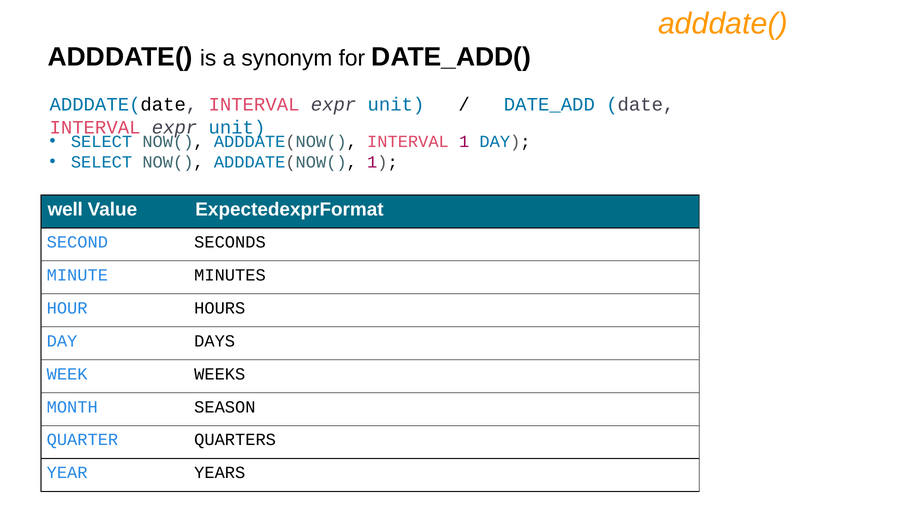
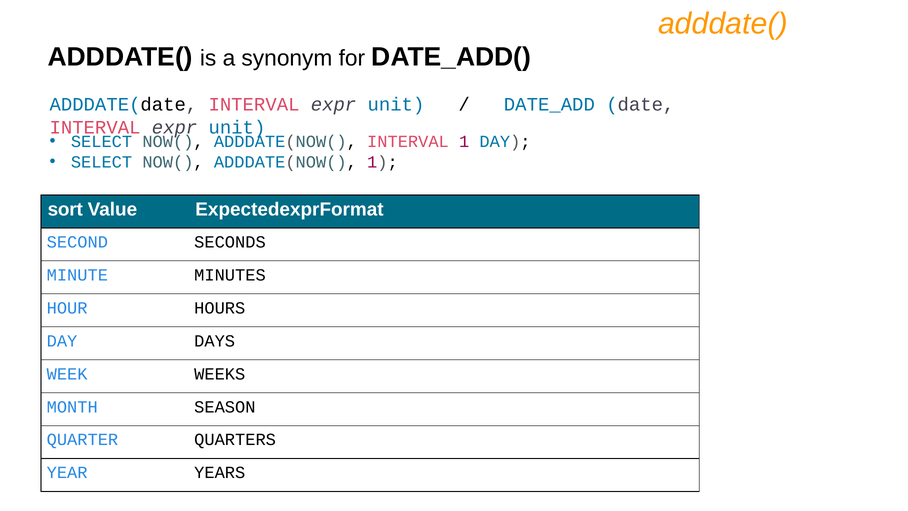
well: well -> sort (65, 209)
